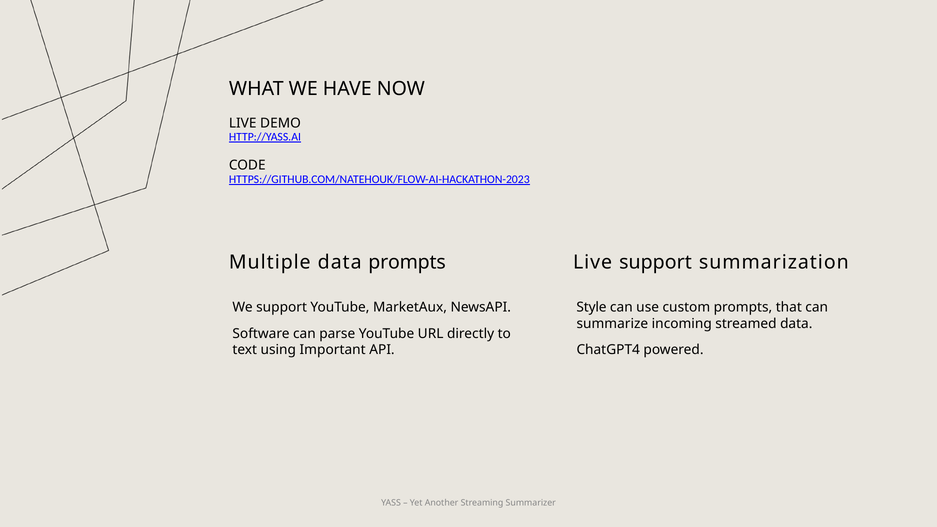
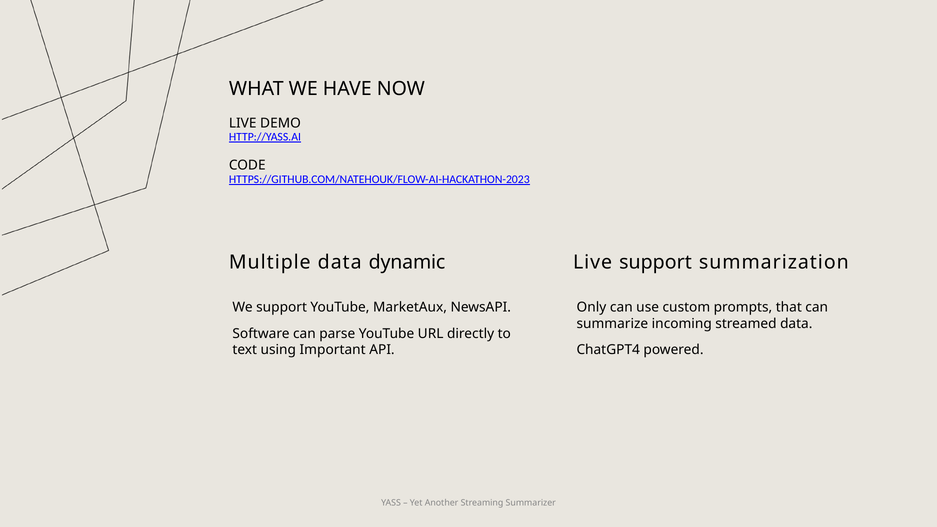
data prompts: prompts -> dynamic (407, 263)
Style: Style -> Only (591, 307)
